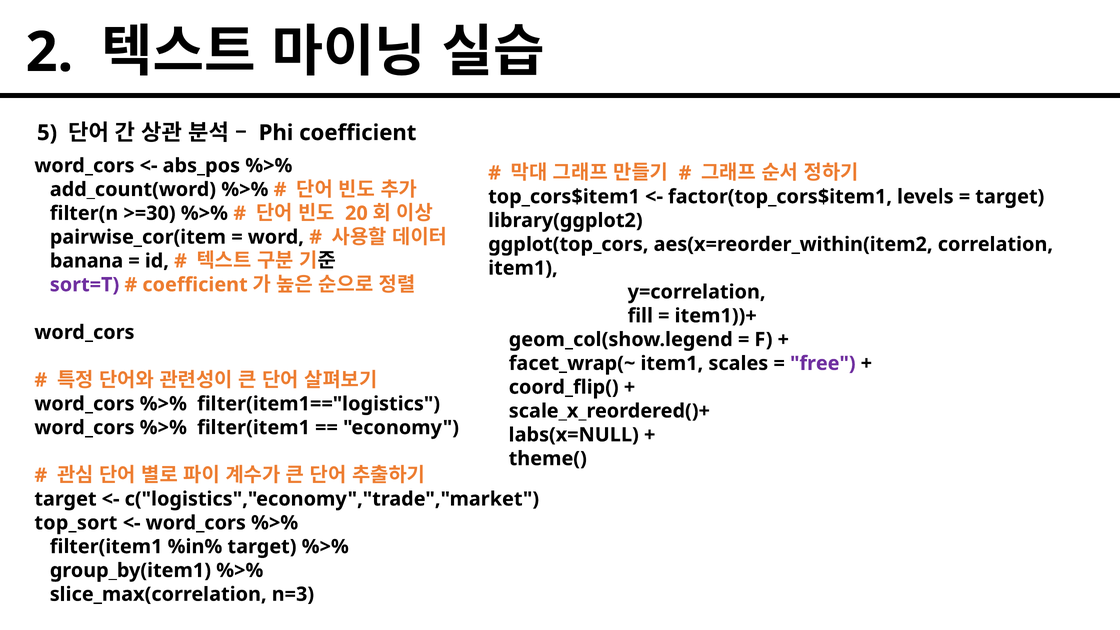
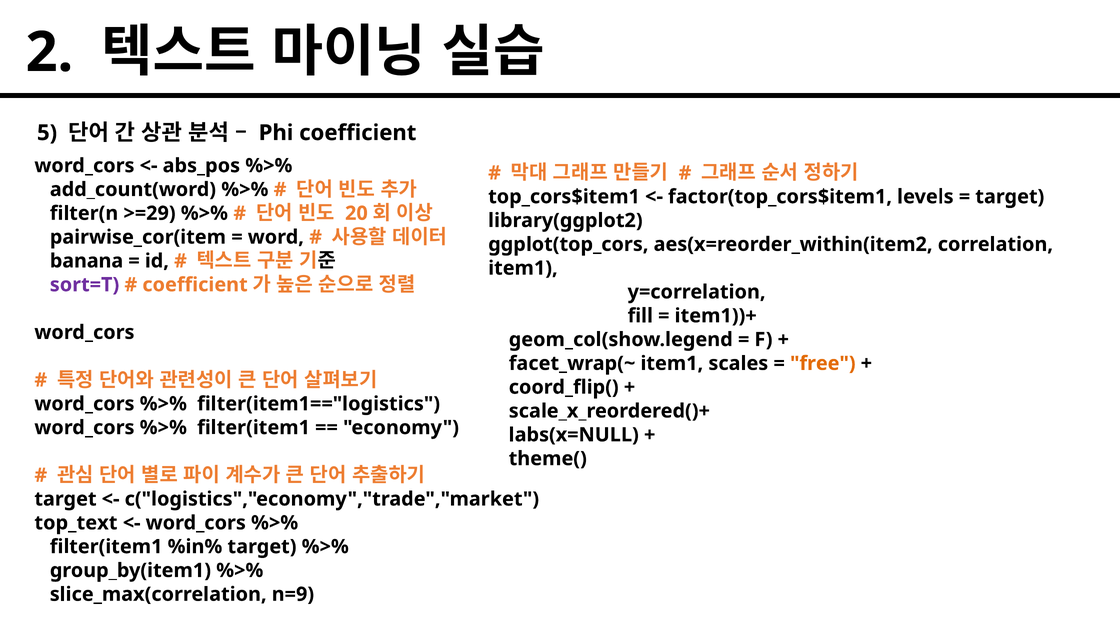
>=30: >=30 -> >=29 (150, 213)
free colour: purple -> orange (823, 363)
top_sort: top_sort -> top_text (76, 523)
n=3: n=3 -> n=9 (293, 594)
